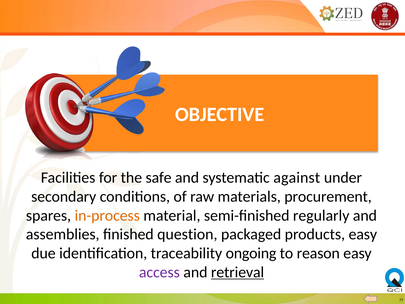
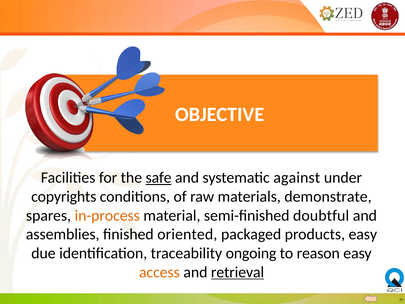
safe underline: none -> present (159, 177)
secondary: secondary -> copyrights (64, 196)
procurement: procurement -> demonstrate (328, 196)
regularly: regularly -> doubtful (321, 215)
question: question -> oriented (187, 234)
access colour: purple -> orange (159, 272)
